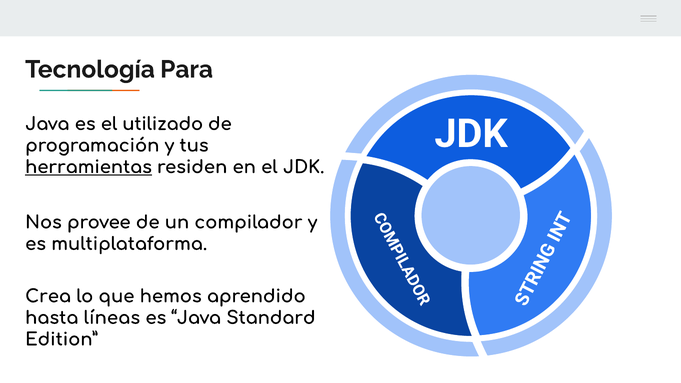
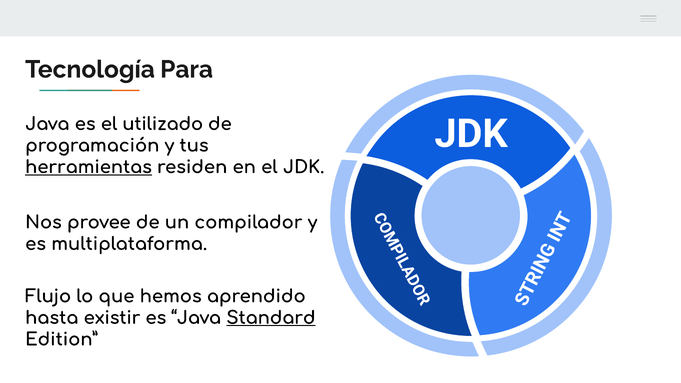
Crea: Crea -> Flujo (48, 296)
líneas: líneas -> existir (112, 318)
Standard underline: none -> present (271, 318)
